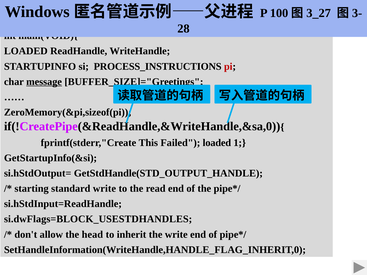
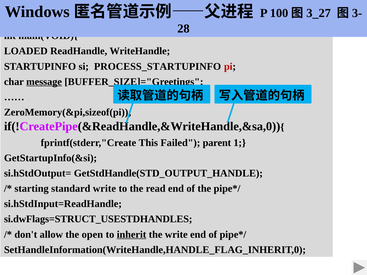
PROCESS_INSTRUCTIONS: PROCESS_INSTRUCTIONS -> PROCESS_STARTUPINFO (158, 66)
Failed loaded: loaded -> parent (217, 143)
si.dwFlags=BLOCK_USESTDHANDLES: si.dwFlags=BLOCK_USESTDHANDLES -> si.dwFlags=STRUCT_USESTDHANDLES (98, 219)
head: head -> open (92, 235)
inherit underline: none -> present (132, 235)
